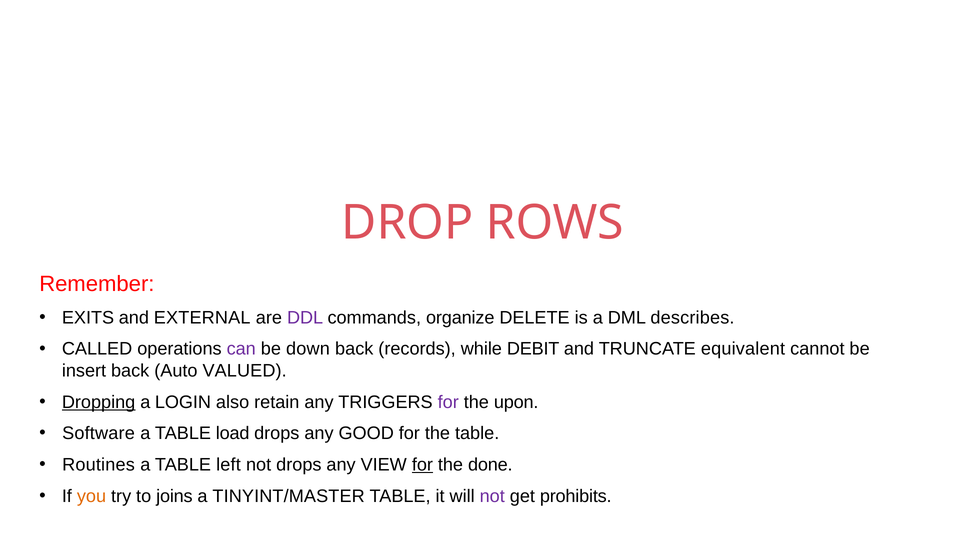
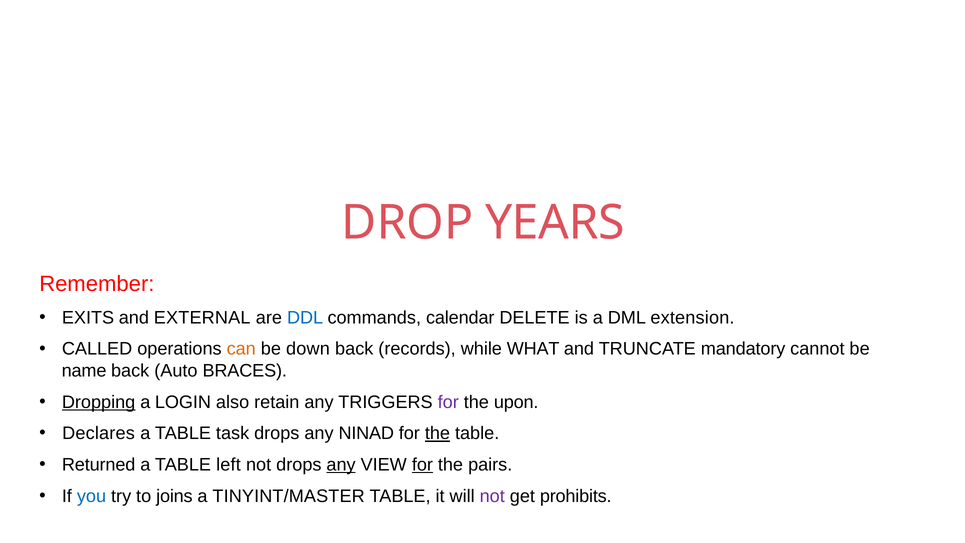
ROWS: ROWS -> YEARS (555, 223)
DDL colour: purple -> blue (305, 318)
organize: organize -> calendar (460, 318)
describes: describes -> extension (692, 318)
can colour: purple -> orange (241, 349)
DEBIT: DEBIT -> WHAT (533, 349)
equivalent: equivalent -> mandatory (743, 349)
insert: insert -> name (84, 371)
VALUED: VALUED -> BRACES (245, 371)
Software: Software -> Declares (99, 433)
load: load -> task (233, 433)
GOOD: GOOD -> NINAD (366, 433)
the underline: none -> present (437, 433)
Routines: Routines -> Returned (99, 465)
any underline: none -> present (341, 465)
done: done -> pairs (490, 465)
you colour: orange -> blue (92, 496)
